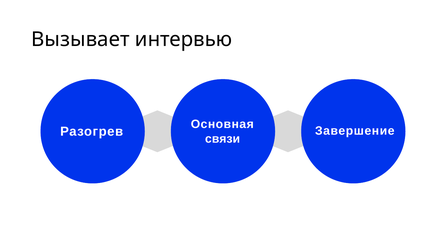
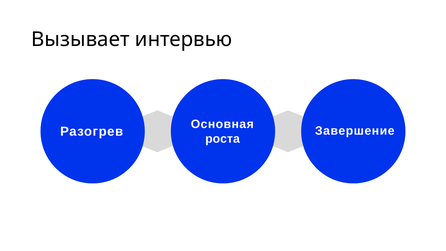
связи: связи -> роста (223, 139)
